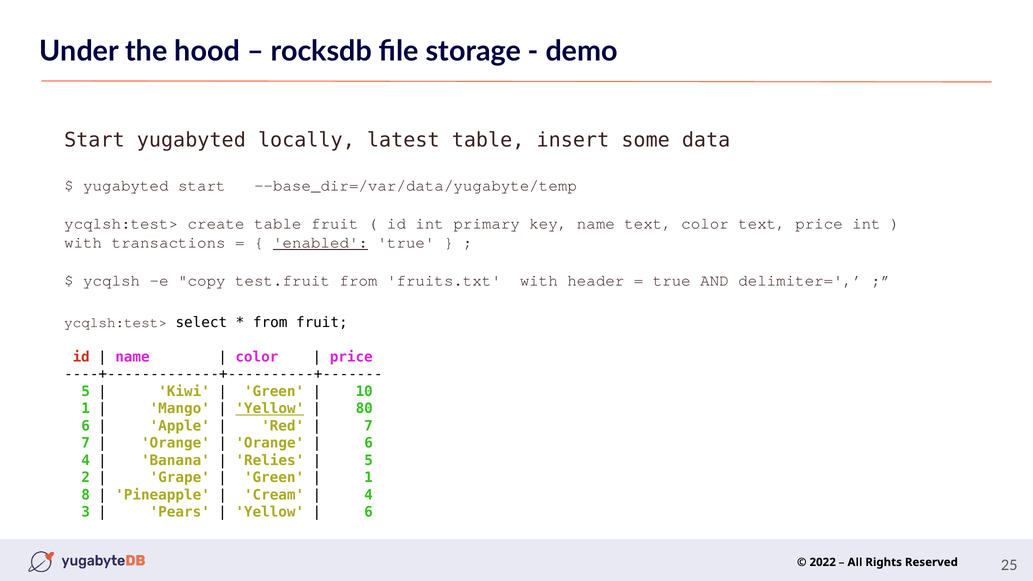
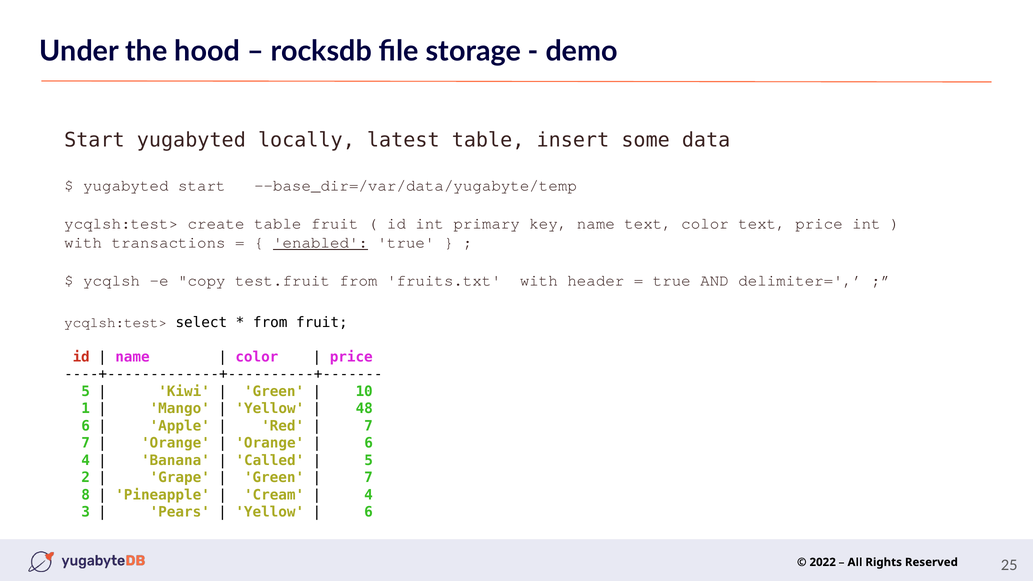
Yellow underline: present -> none (270, 409)
80: 80 -> 48 (364, 409)
Relies: Relies -> Called (270, 461)
1: 1 -> 7 (369, 478)
